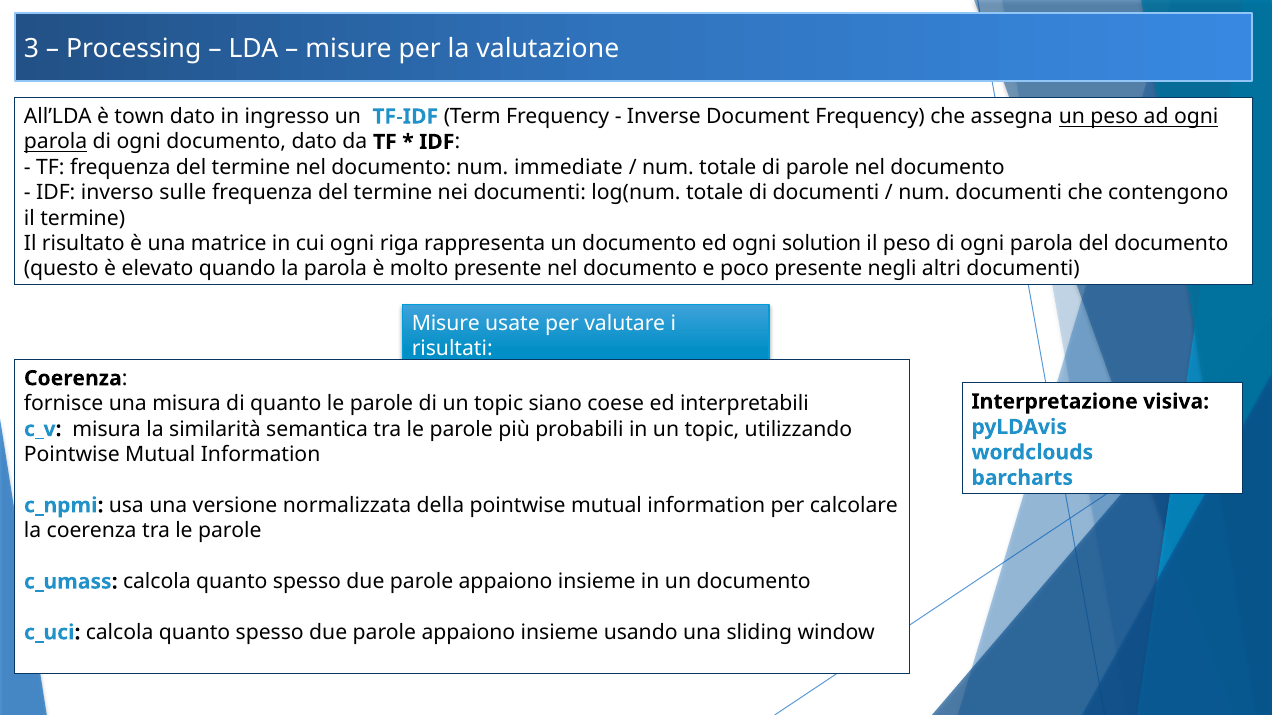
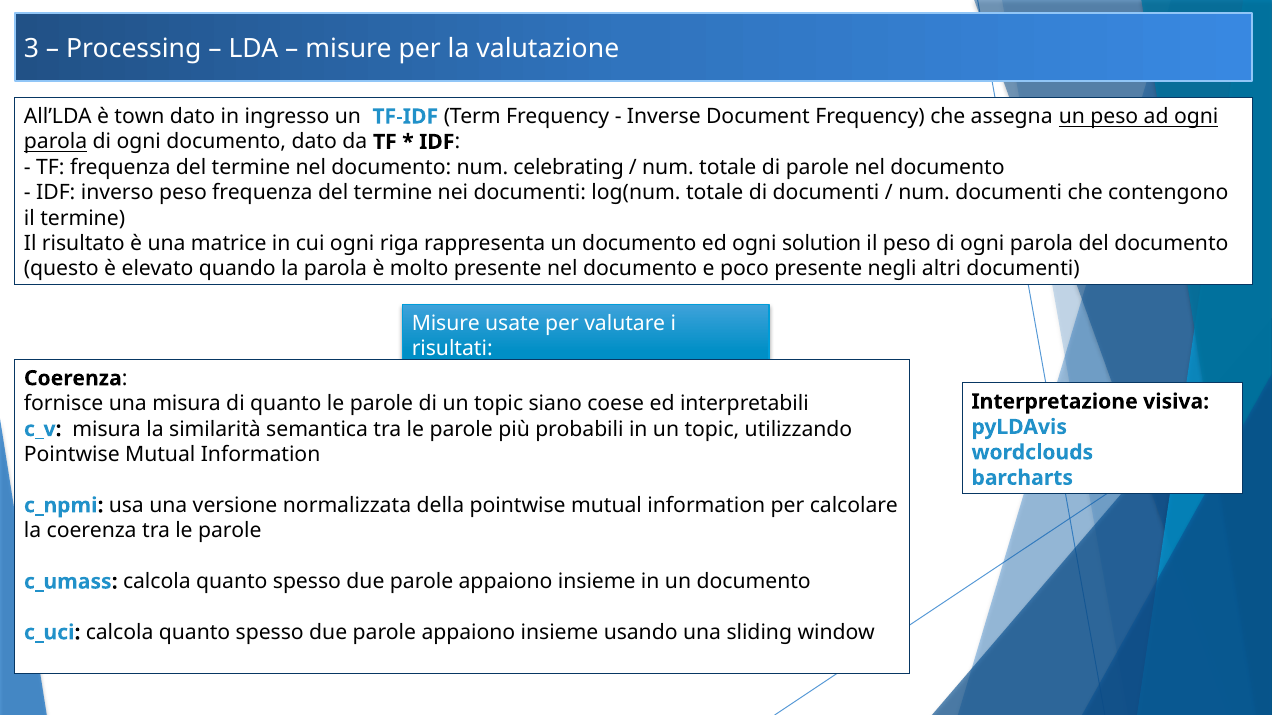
immediate: immediate -> celebrating (569, 167)
inverso sulle: sulle -> peso (183, 193)
